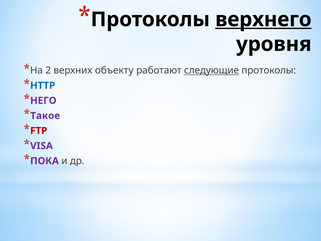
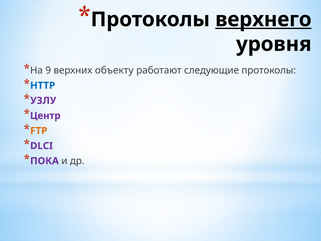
2: 2 -> 9 (48, 70)
следующие underline: present -> none (212, 70)
НЕГО: НЕГО -> УЗЛУ (43, 101)
Такое: Такое -> Центр (45, 116)
FTP colour: red -> orange (39, 131)
VISA: VISA -> DLCI (42, 146)
